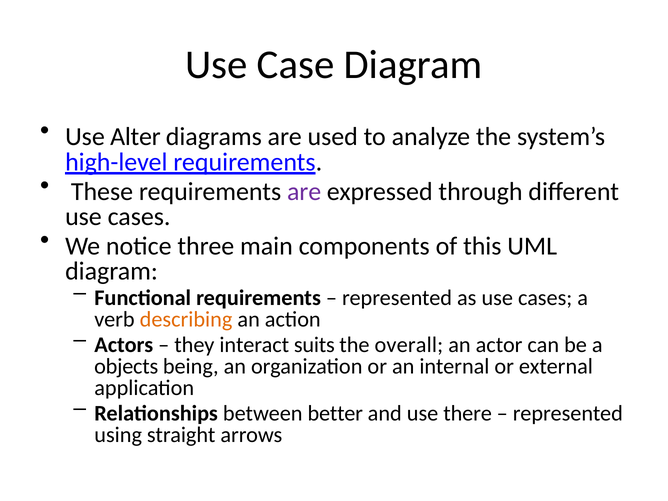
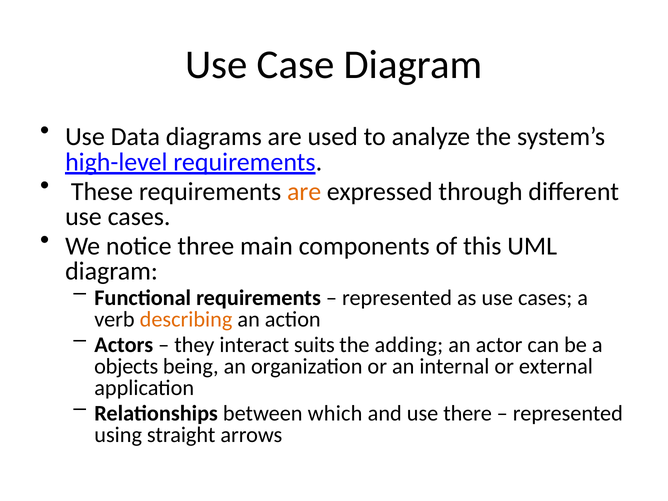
Alter: Alter -> Data (135, 137)
are colour: purple -> orange (304, 192)
overall: overall -> adding (409, 345)
better: better -> which (335, 413)
